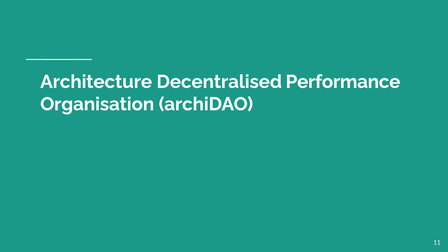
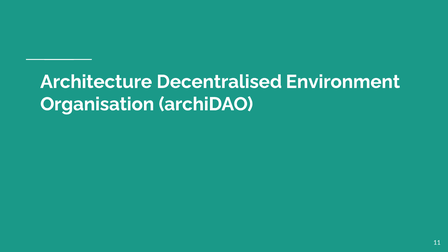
Performance: Performance -> Environment (343, 82)
